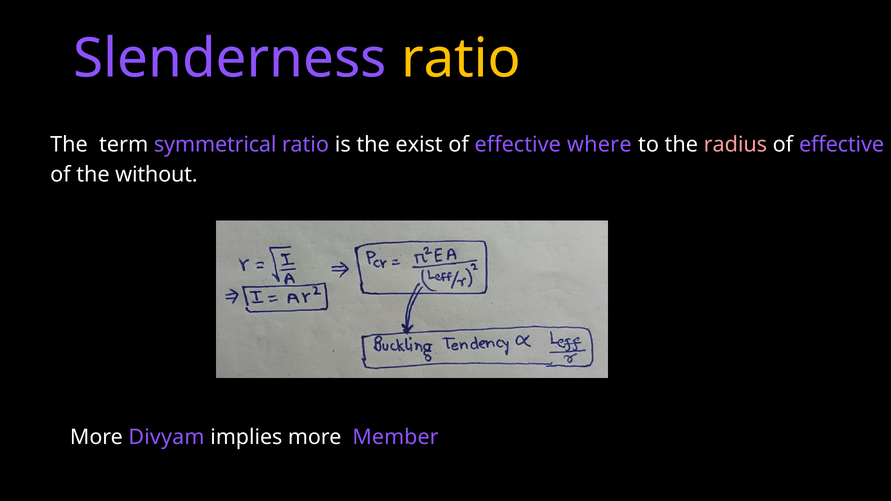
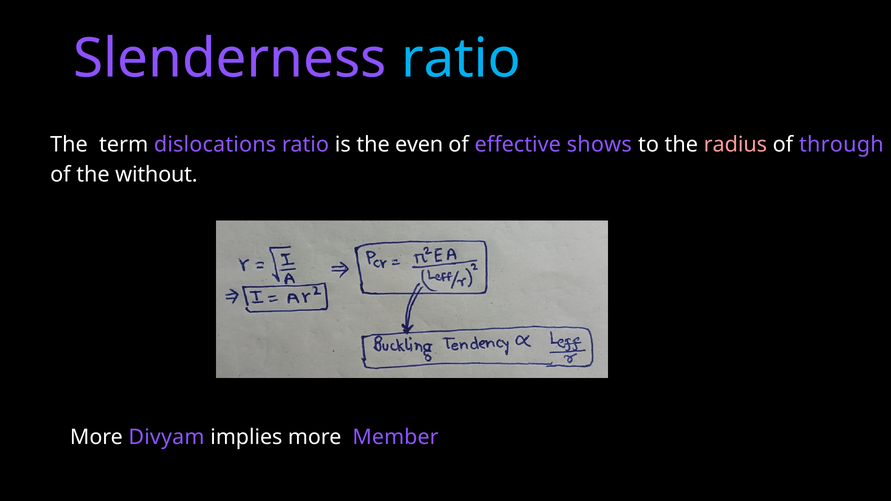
ratio colour: yellow -> light blue (461, 59)
symmetrical: symmetrical -> dislocations (215, 144)
exist: exist -> even (419, 144)
where: where -> shows (599, 144)
effective: effective -> through (841, 144)
